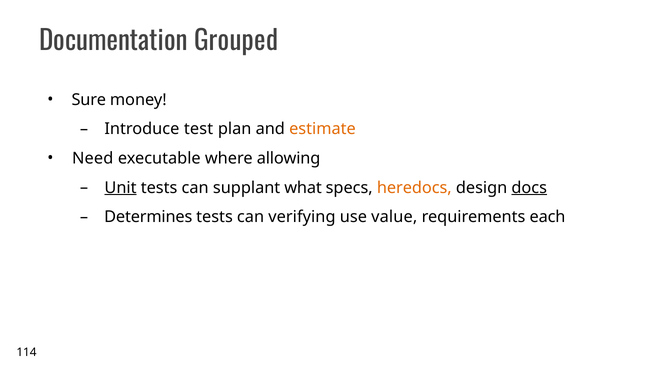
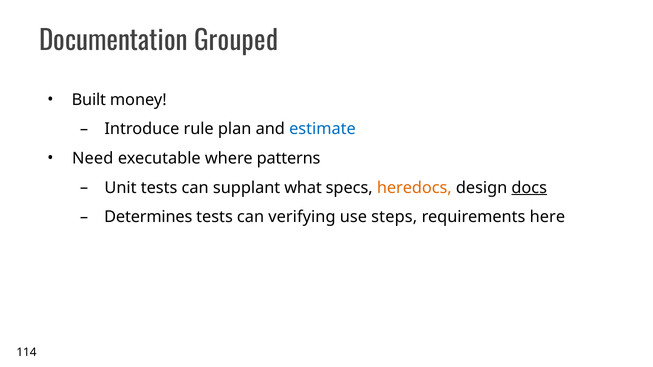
Sure: Sure -> Built (89, 100)
test: test -> rule (199, 129)
estimate colour: orange -> blue (322, 129)
allowing: allowing -> patterns (289, 158)
Unit underline: present -> none (121, 188)
value: value -> steps (394, 217)
each: each -> here (547, 217)
